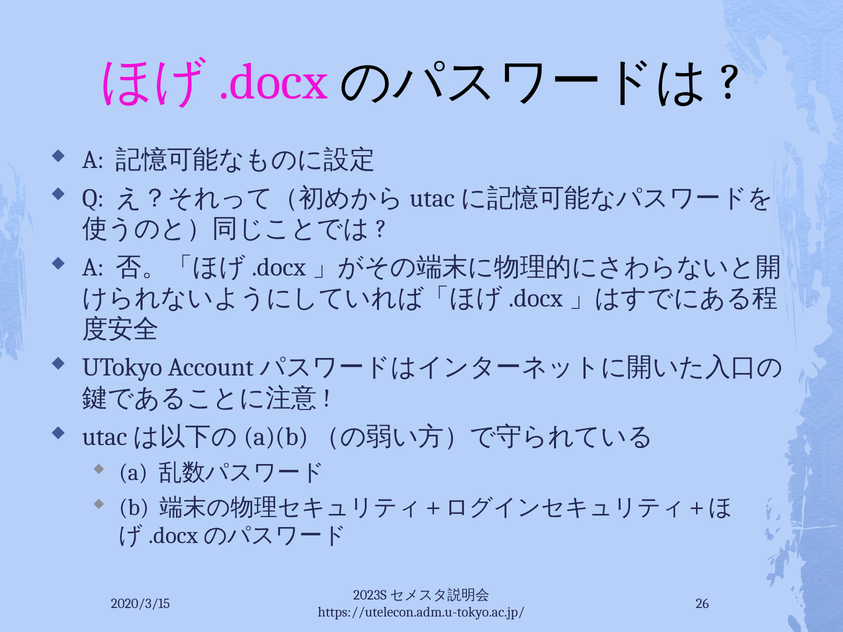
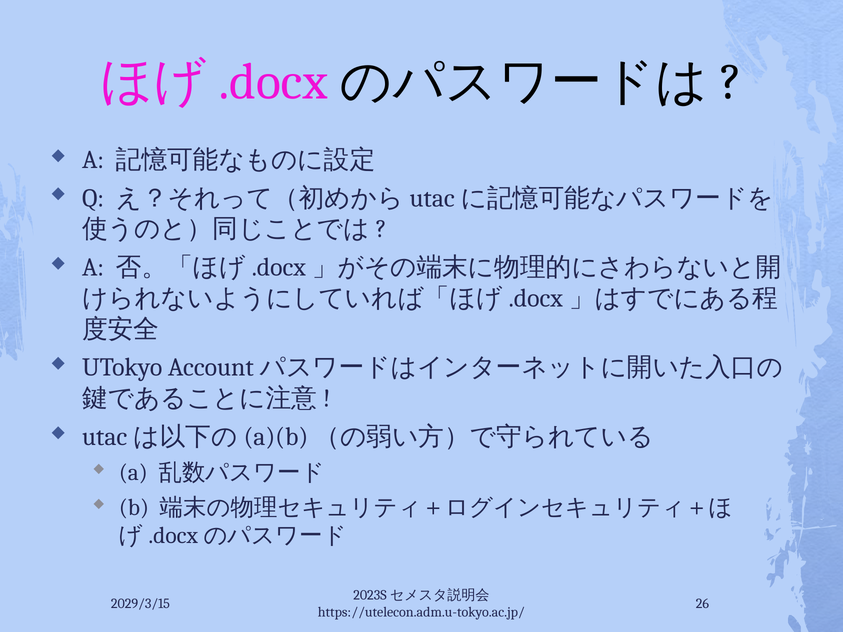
2020/3/15: 2020/3/15 -> 2029/3/15 (140, 604)
